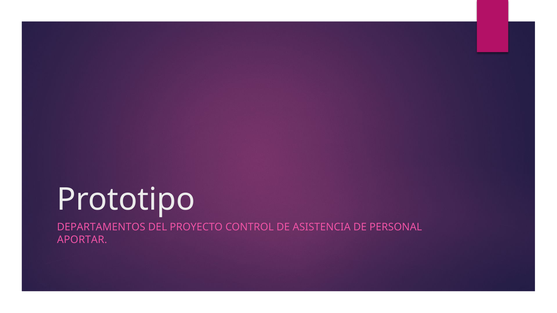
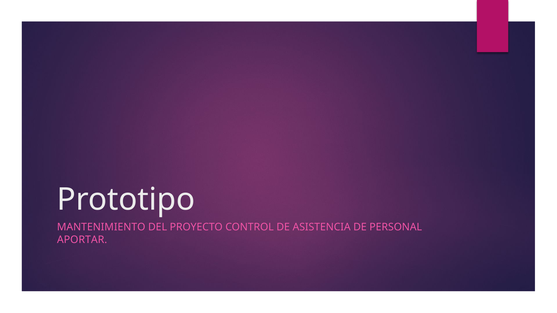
DEPARTAMENTOS: DEPARTAMENTOS -> MANTENIMIENTO (101, 227)
